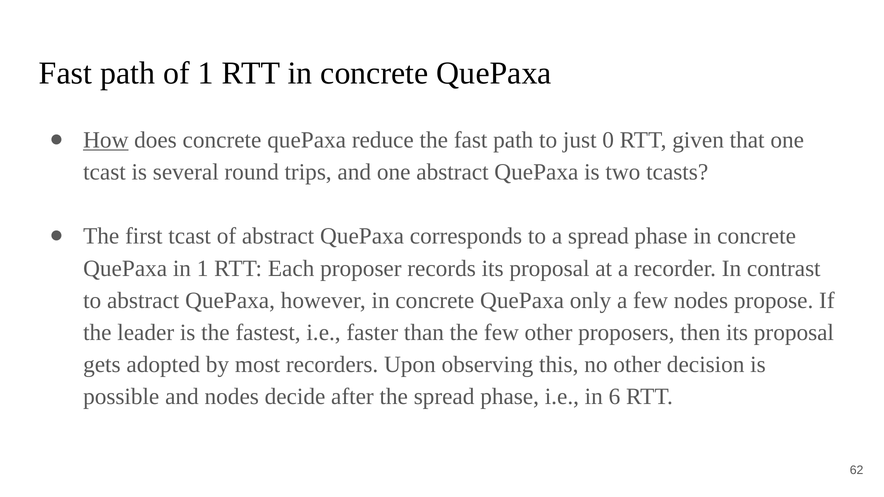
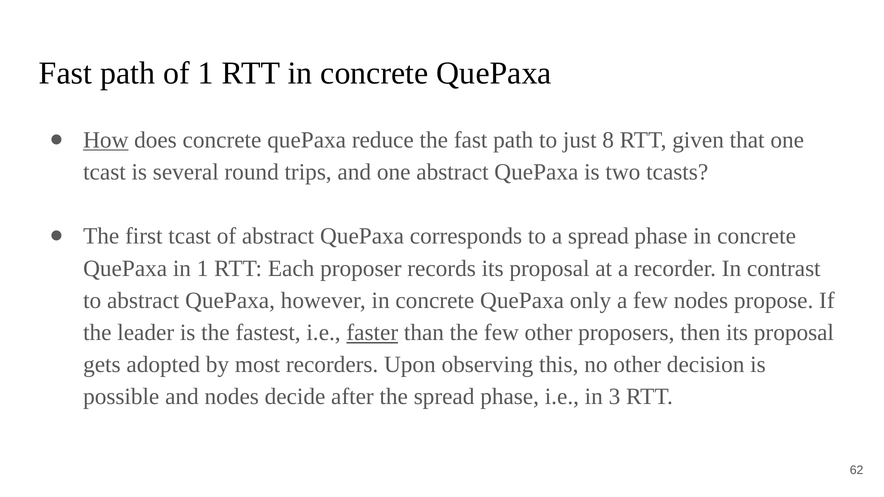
0: 0 -> 8 (608, 140)
faster underline: none -> present (372, 333)
6: 6 -> 3 (615, 397)
